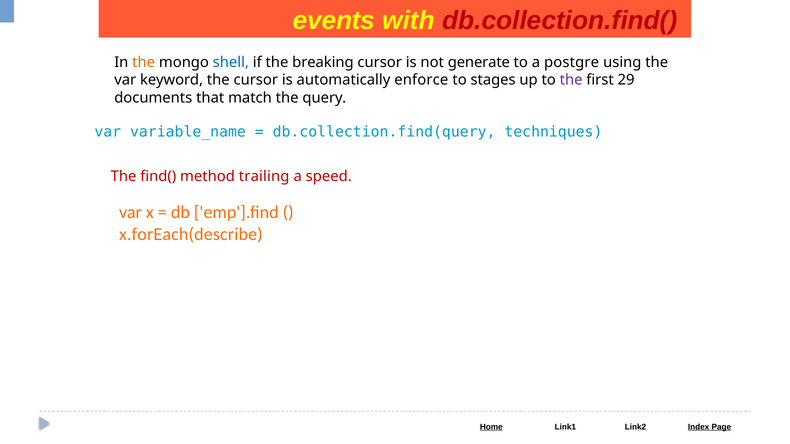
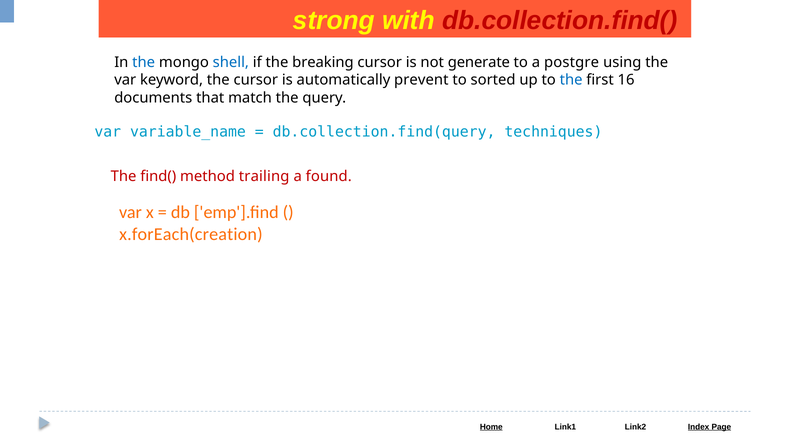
events: events -> strong (334, 21)
the colour: orange -> blue (144, 62)
enforce: enforce -> prevent (421, 80)
stages: stages -> sorted (493, 80)
the colour: purple -> blue (571, 80)
29: 29 -> 16 (626, 80)
speed: speed -> found (329, 176)
x.forEach(describe: x.forEach(describe -> x.forEach(creation (191, 234)
